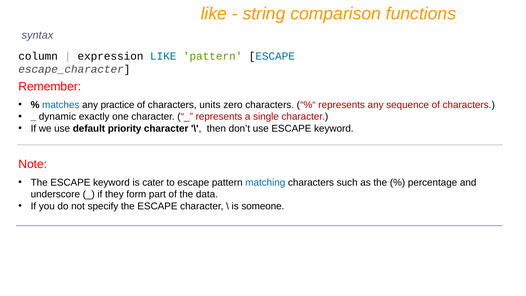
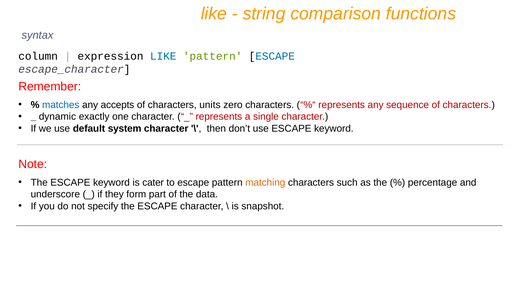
practice: practice -> accepts (117, 105)
priority: priority -> system (125, 128)
matching colour: blue -> orange (265, 182)
someone: someone -> snapshot (263, 206)
